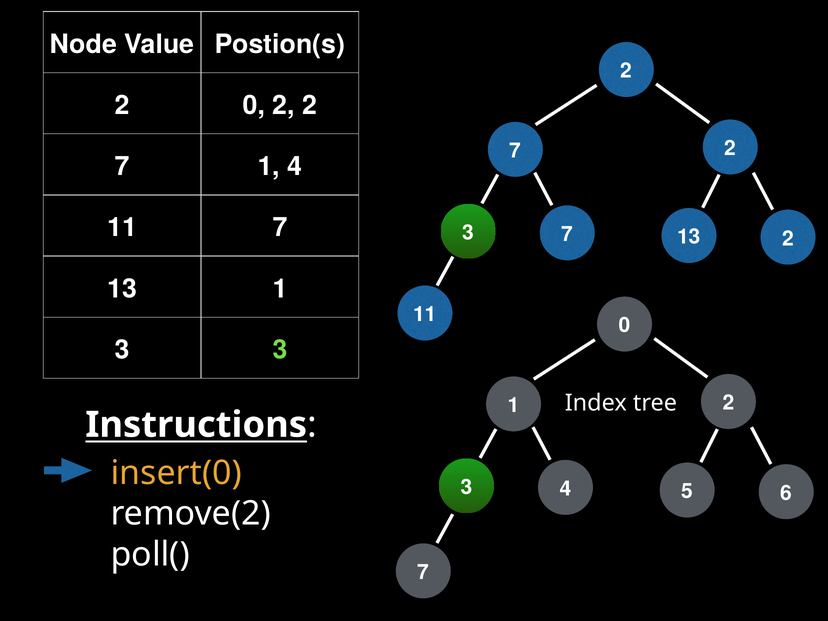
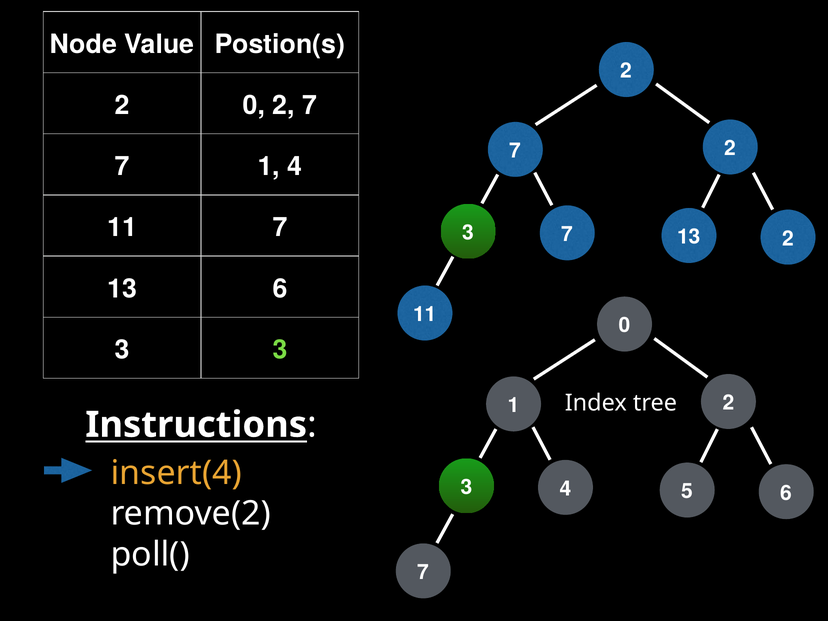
0 2 2: 2 -> 7 (310, 105)
13 1: 1 -> 6 (280, 289)
insert(0: insert(0 -> insert(4 (176, 473)
